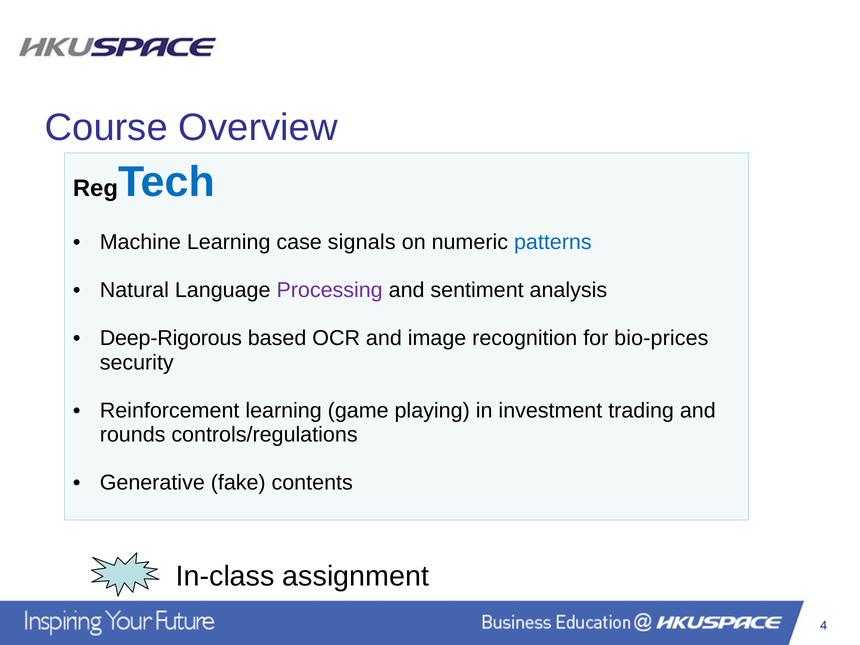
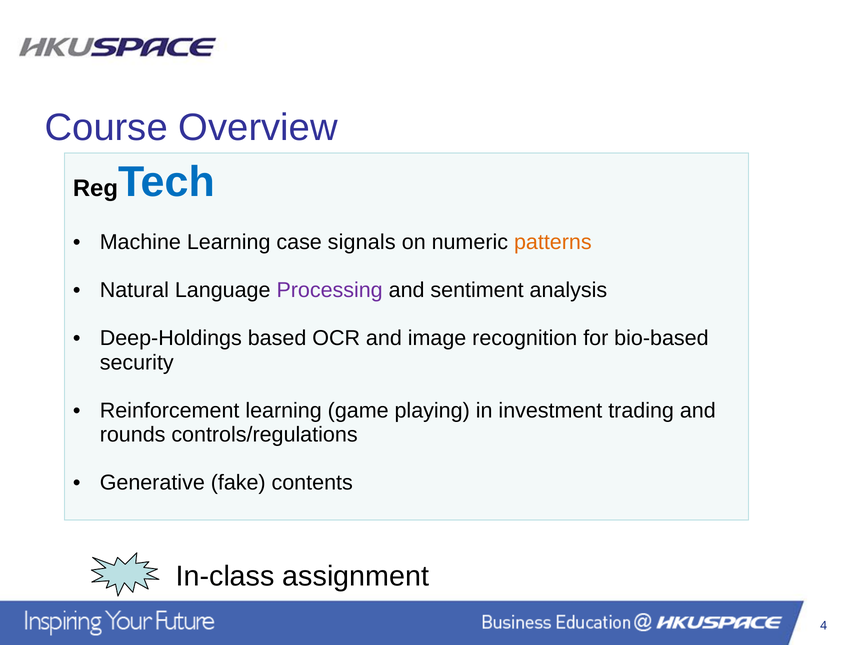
patterns colour: blue -> orange (553, 242)
Deep-Rigorous: Deep-Rigorous -> Deep-Holdings (171, 338)
bio-prices: bio-prices -> bio-based (661, 338)
